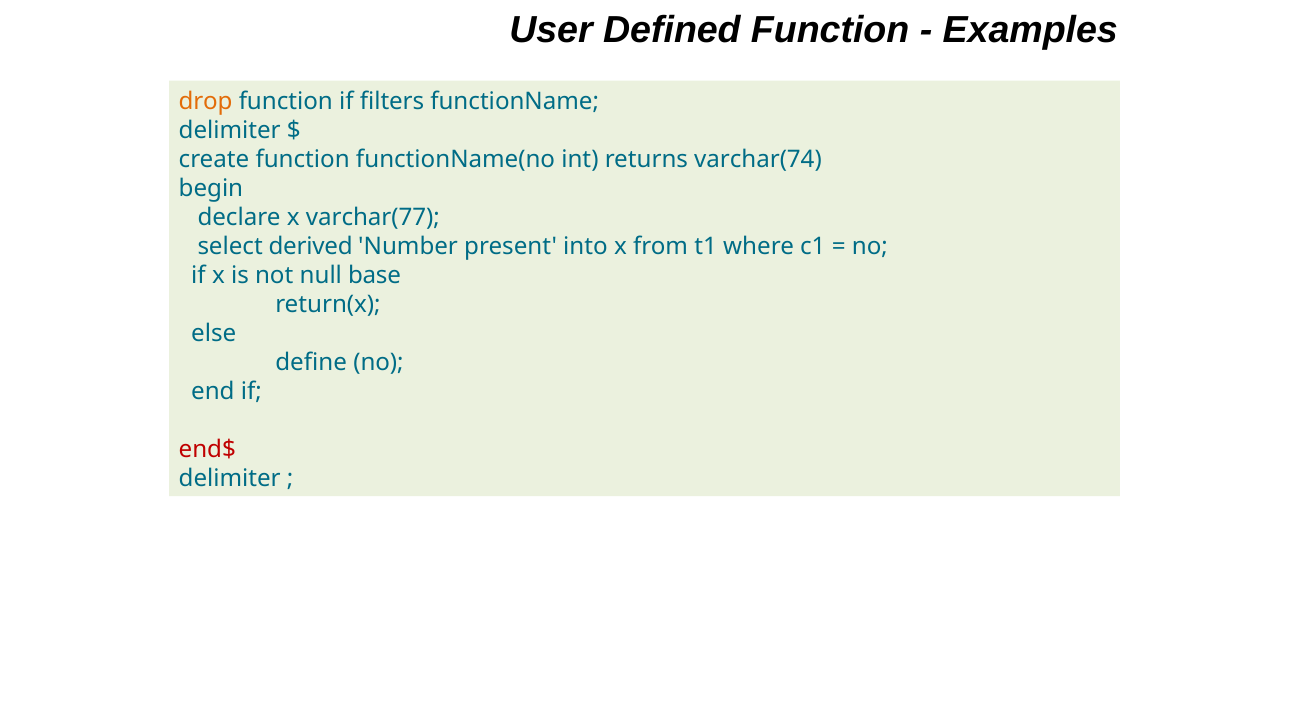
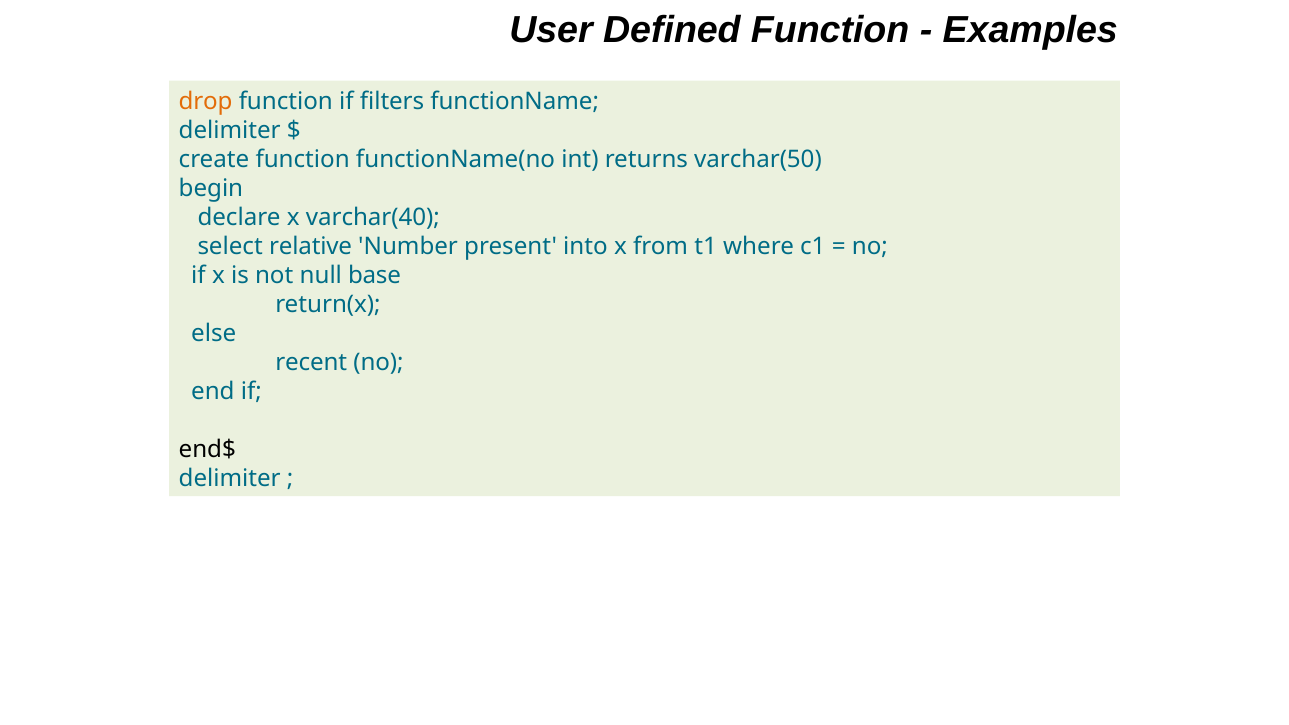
varchar(74: varchar(74 -> varchar(50 (758, 160)
varchar(77: varchar(77 -> varchar(40 (373, 218)
derived: derived -> relative (311, 247)
define: define -> recent (311, 363)
end$ colour: red -> black (207, 450)
